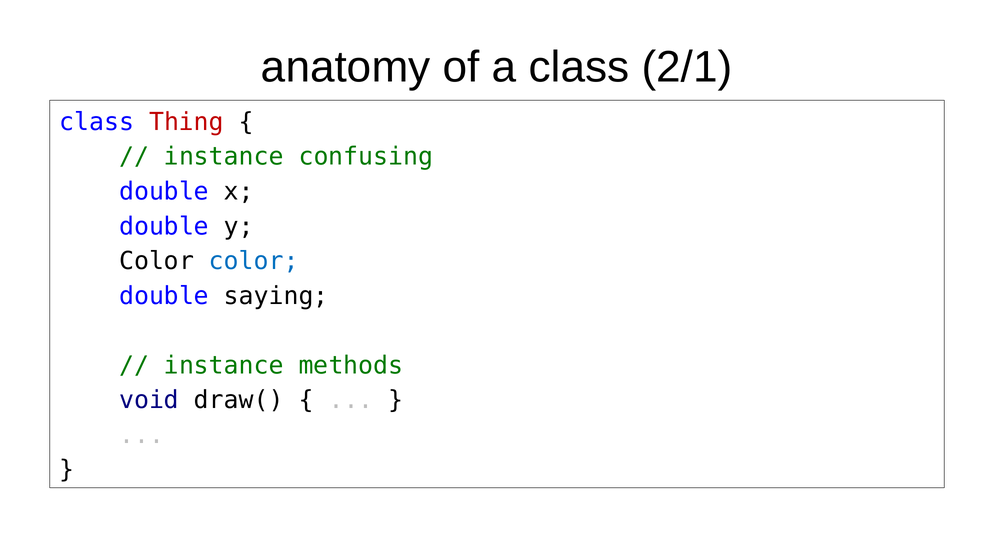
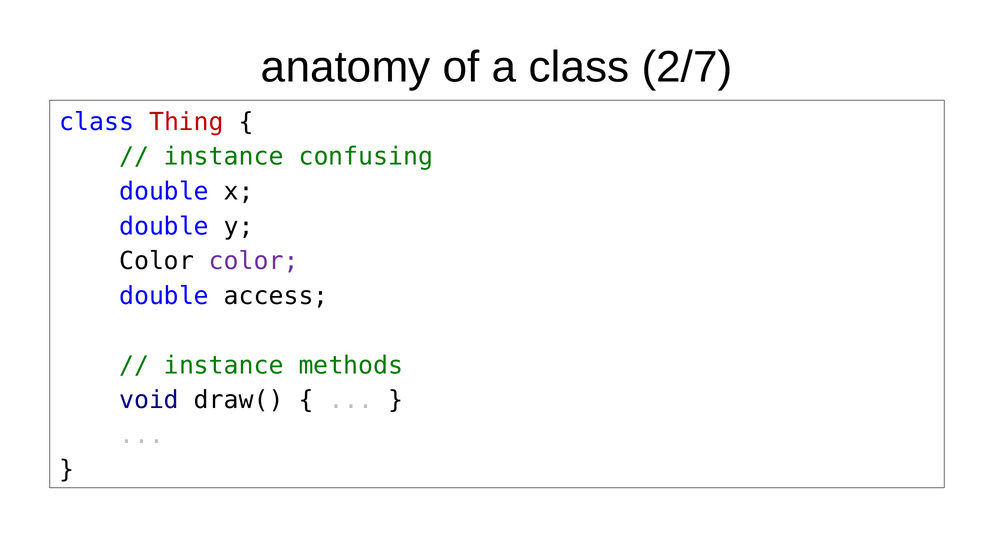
2/1: 2/1 -> 2/7 (687, 67)
color colour: blue -> purple (254, 261)
saying: saying -> access (276, 296)
